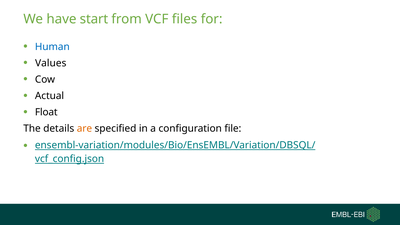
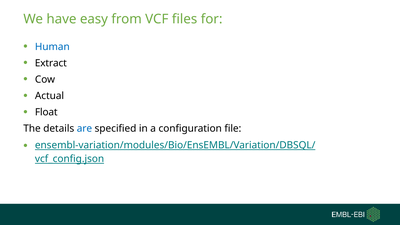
start: start -> easy (94, 19)
Values: Values -> Extract (51, 63)
are colour: orange -> blue (84, 129)
